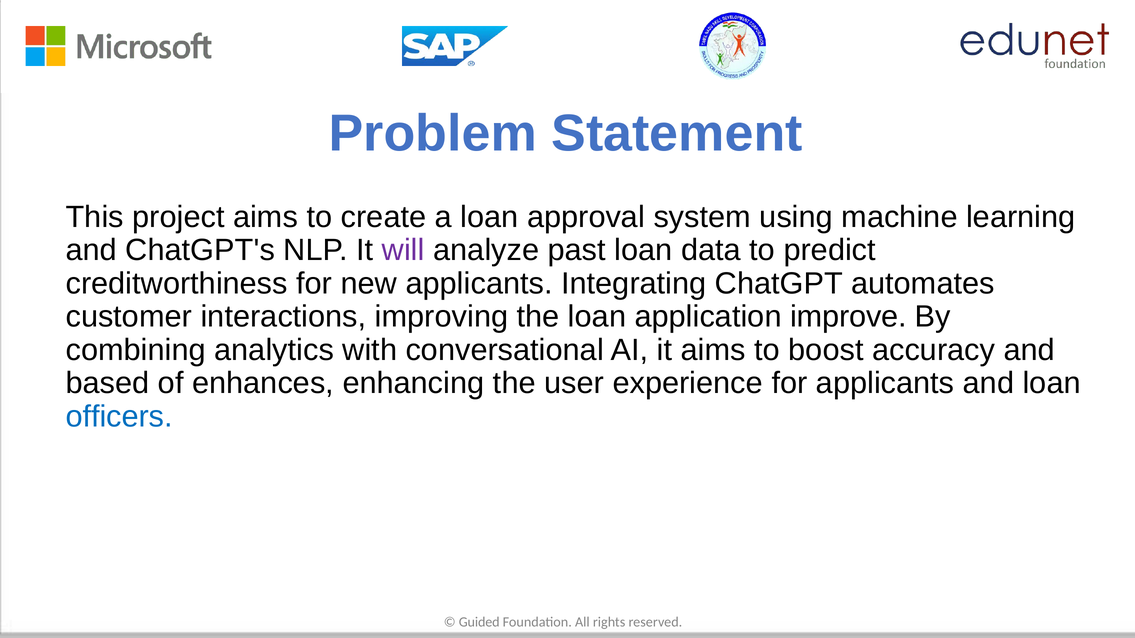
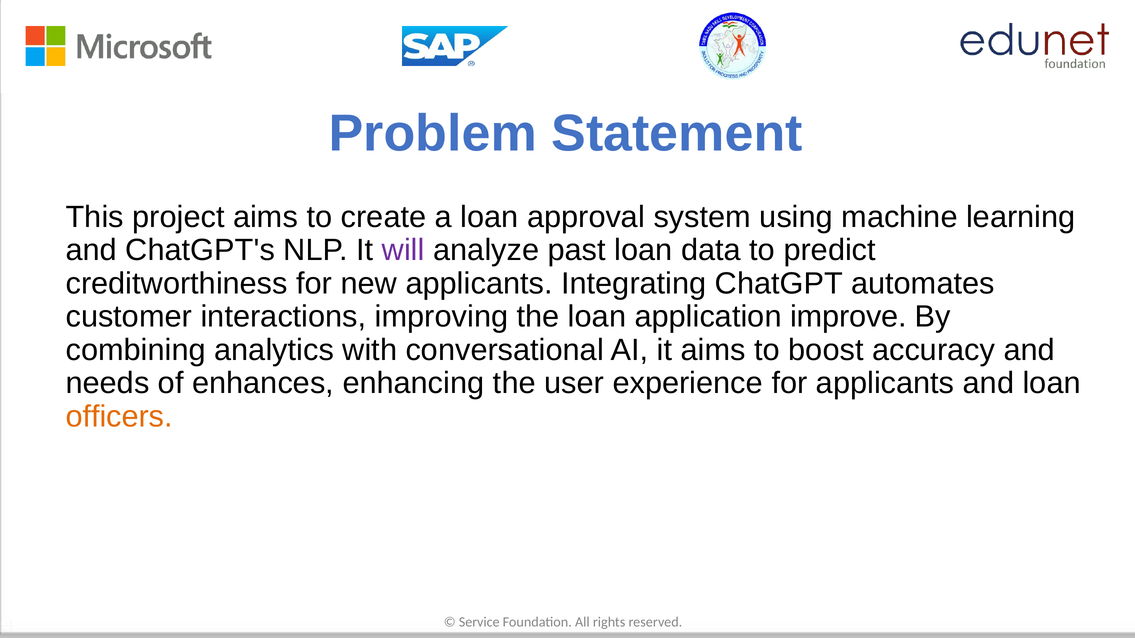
based: based -> needs (108, 384)
officers colour: blue -> orange (119, 417)
Guided: Guided -> Service (479, 622)
